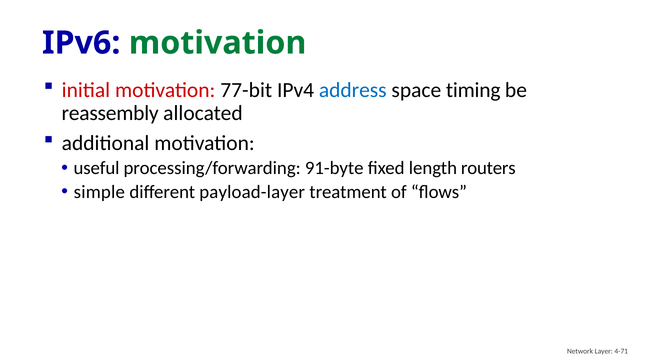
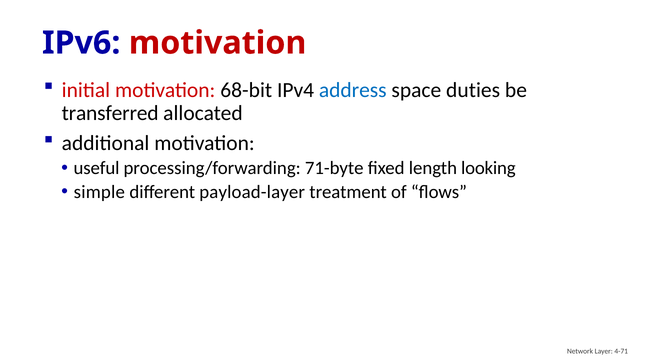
motivation colour: green -> red (218, 43)
77-bit: 77-bit -> 68-bit (246, 90)
timing: timing -> duties (473, 90)
reassembly: reassembly -> transferred (110, 113)
91-byte: 91-byte -> 71-byte (334, 168)
routers: routers -> looking (488, 168)
